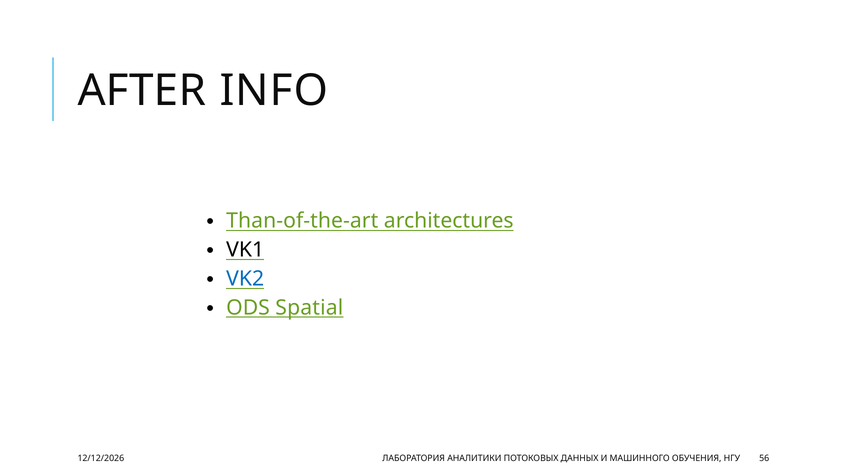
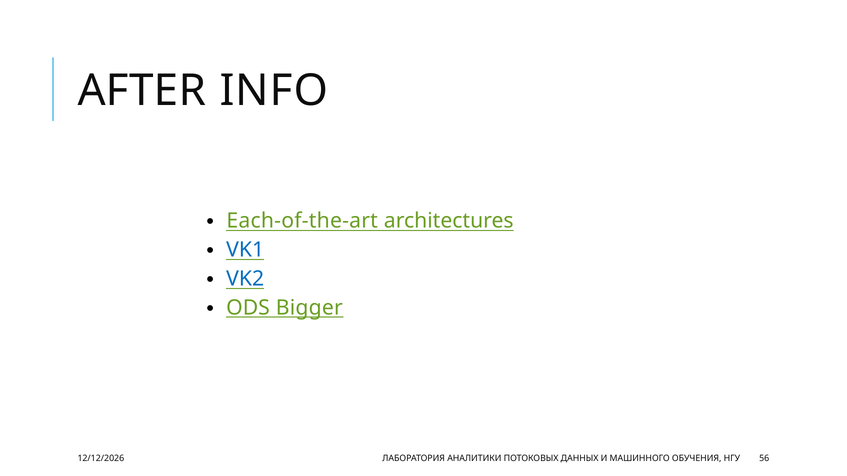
Than-of-the-art: Than-of-the-art -> Each-of-the-art (302, 221)
VK1 colour: black -> blue (245, 250)
Spatial: Spatial -> Bigger (309, 308)
